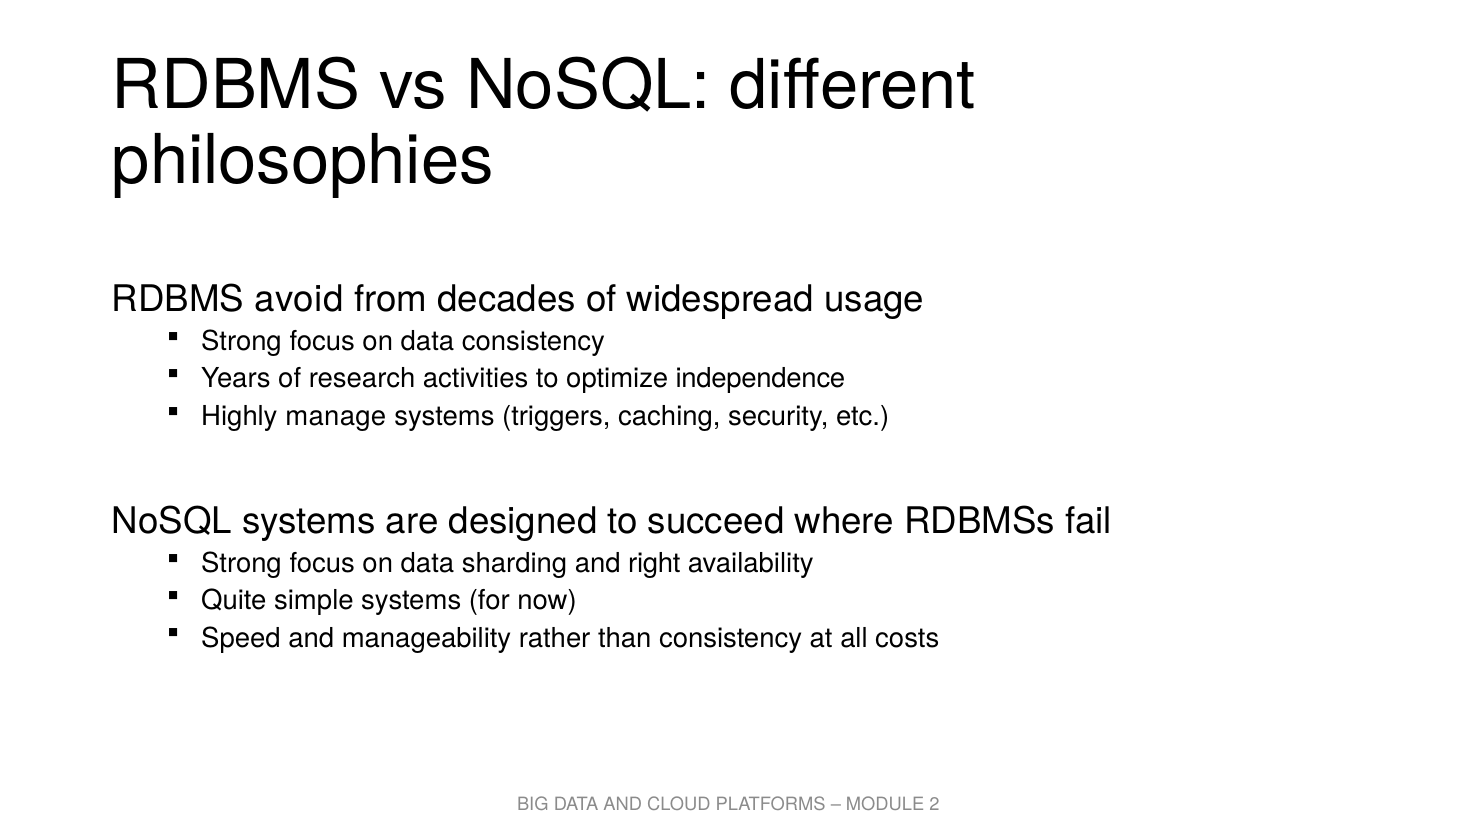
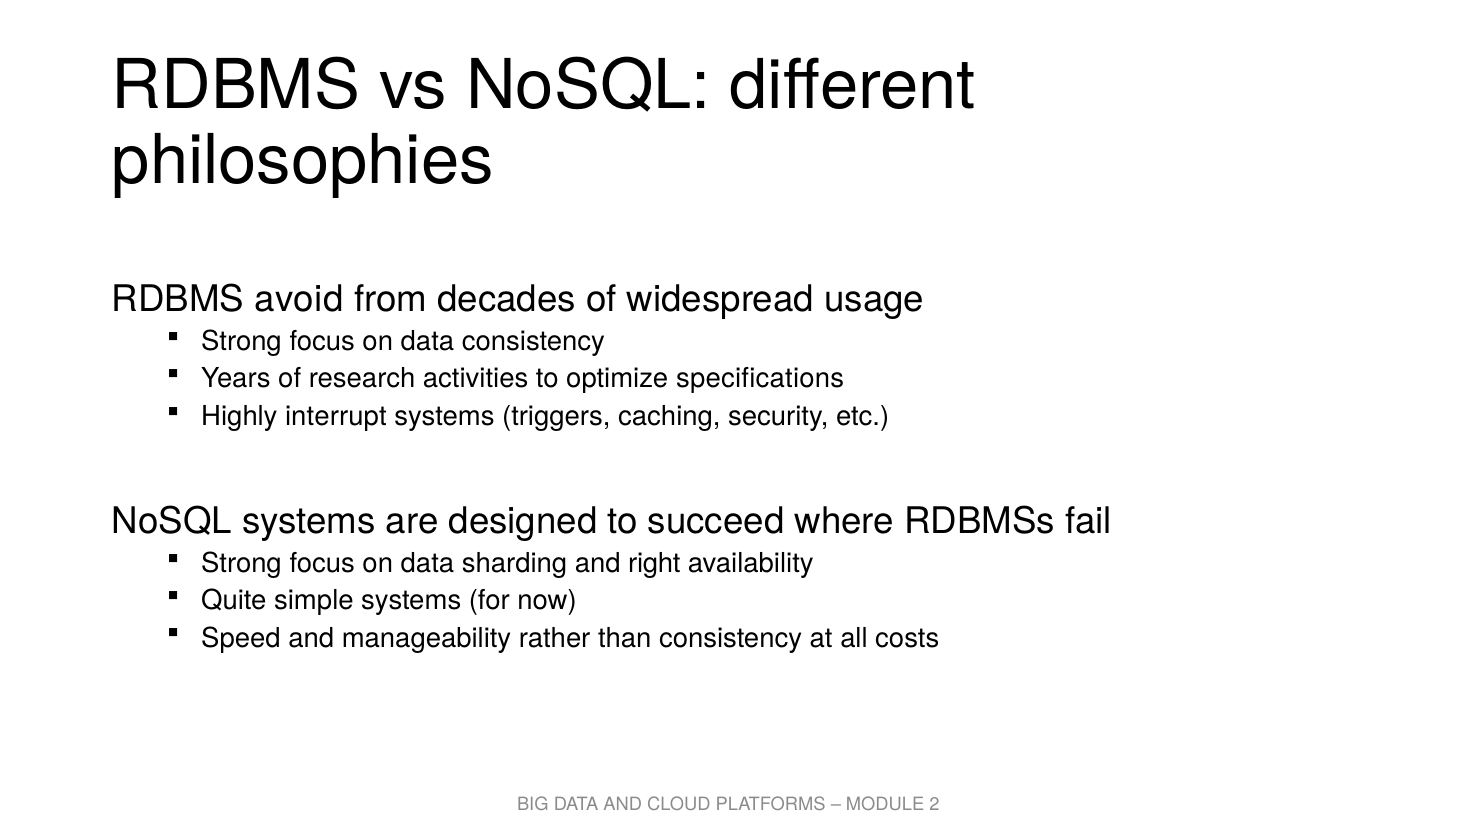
independence: independence -> specifications (760, 379)
manage: manage -> interrupt (336, 416)
